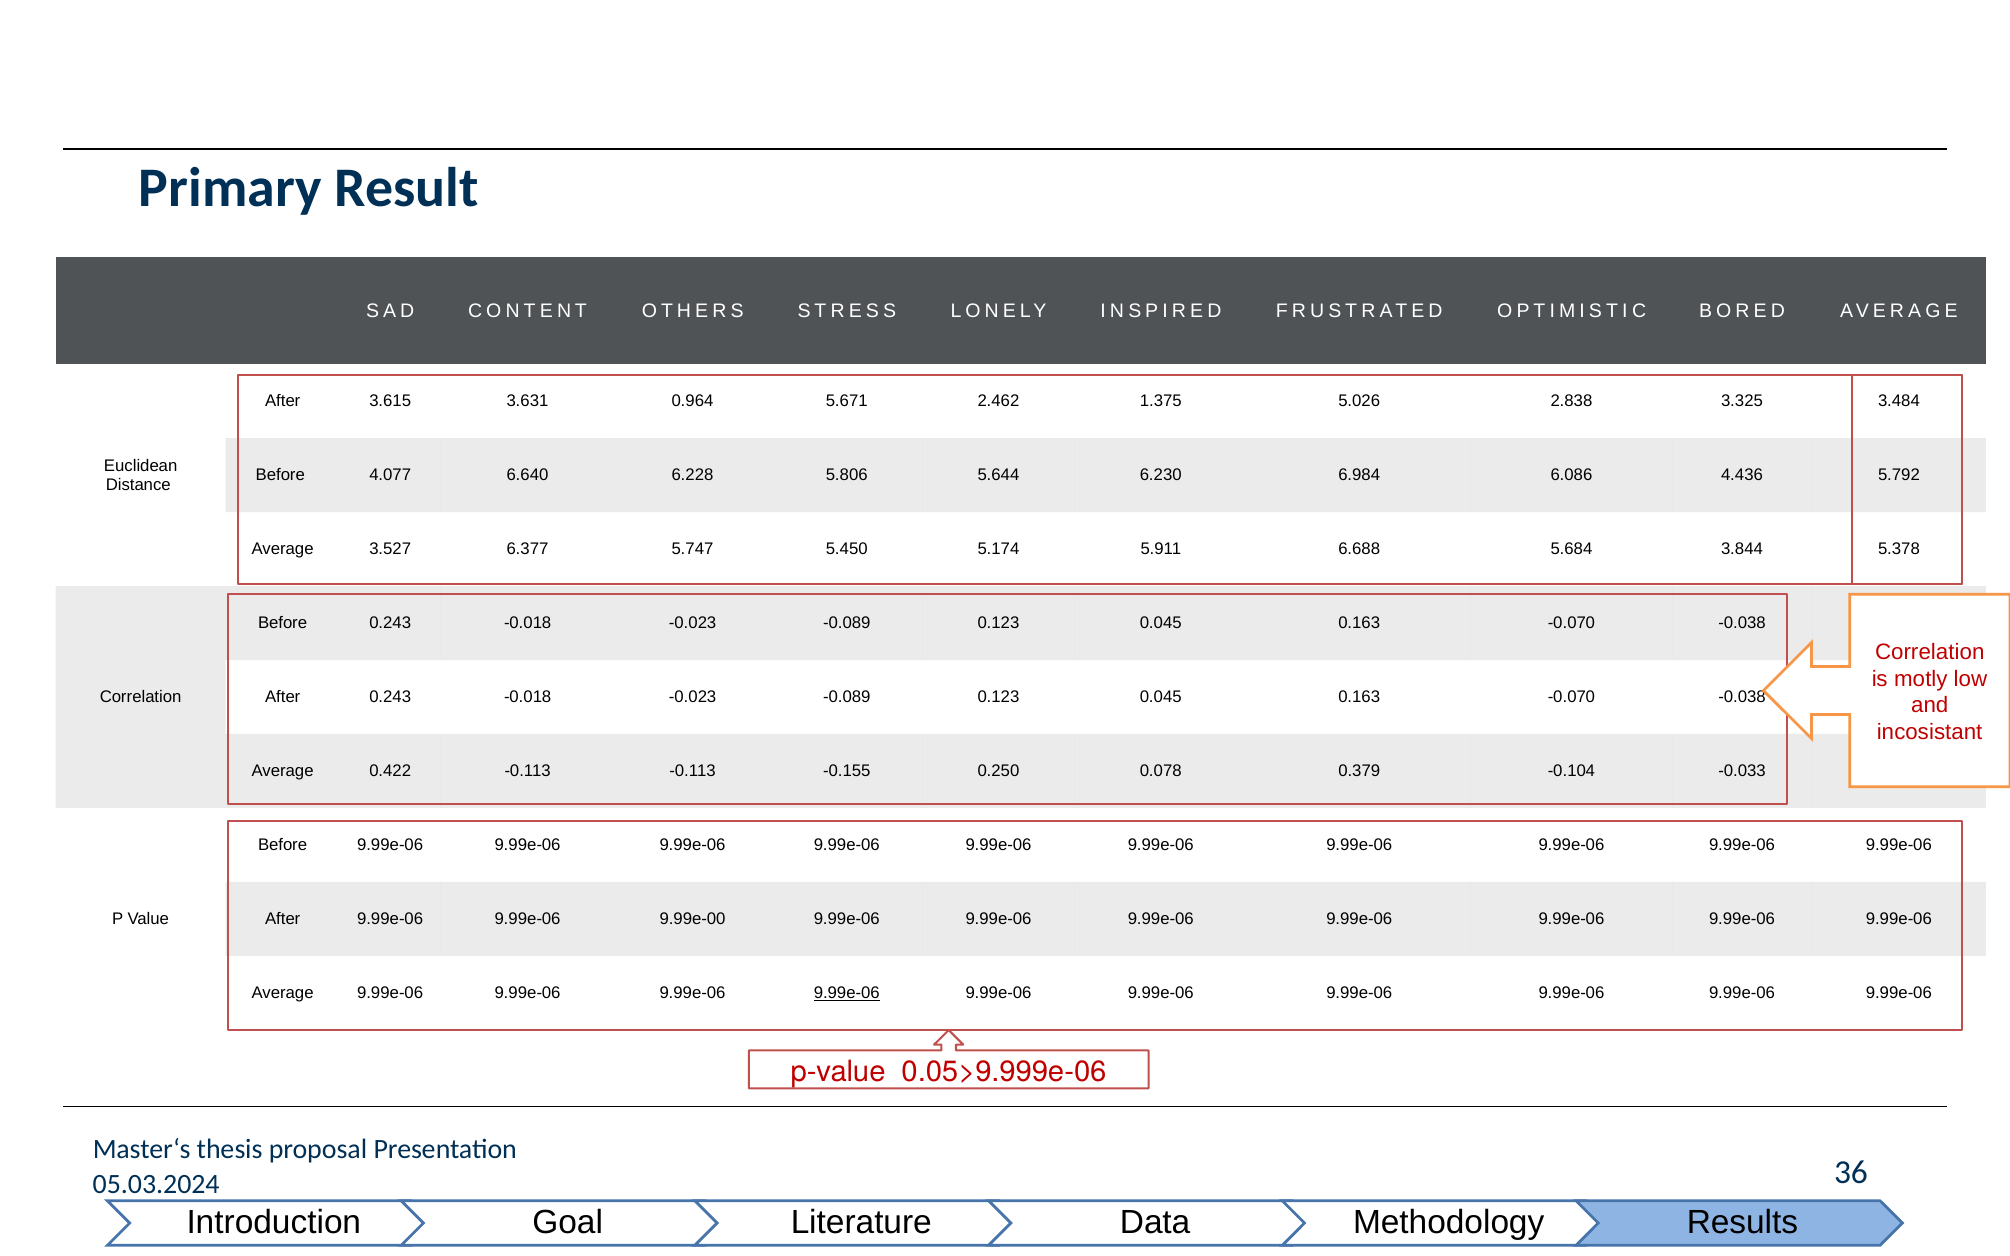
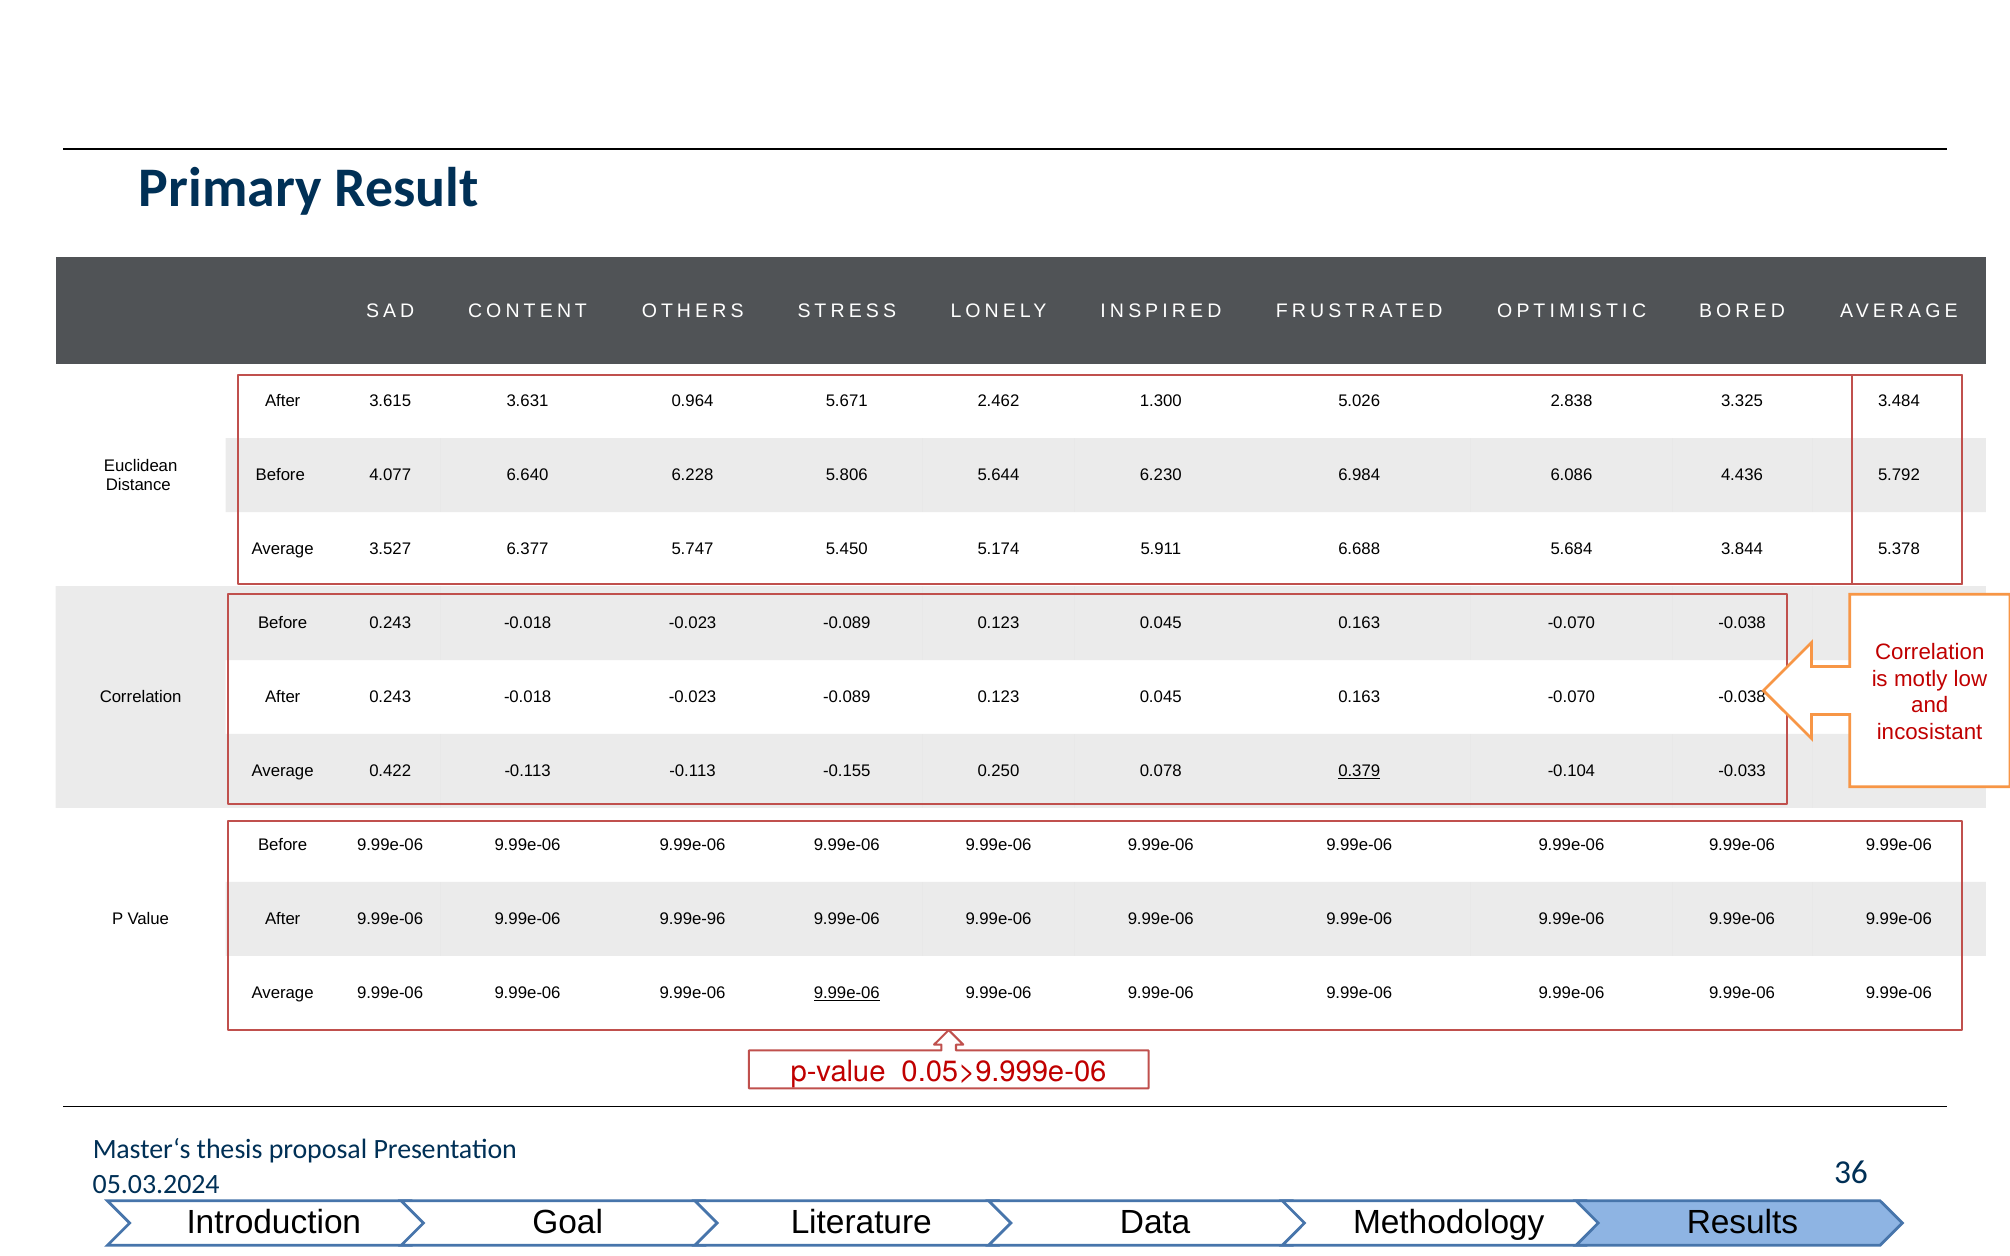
1.375: 1.375 -> 1.300 (1161, 401)
0.379 underline: none -> present (1359, 771)
9.99e-00: 9.99e-00 -> 9.99e-96 (693, 919)
